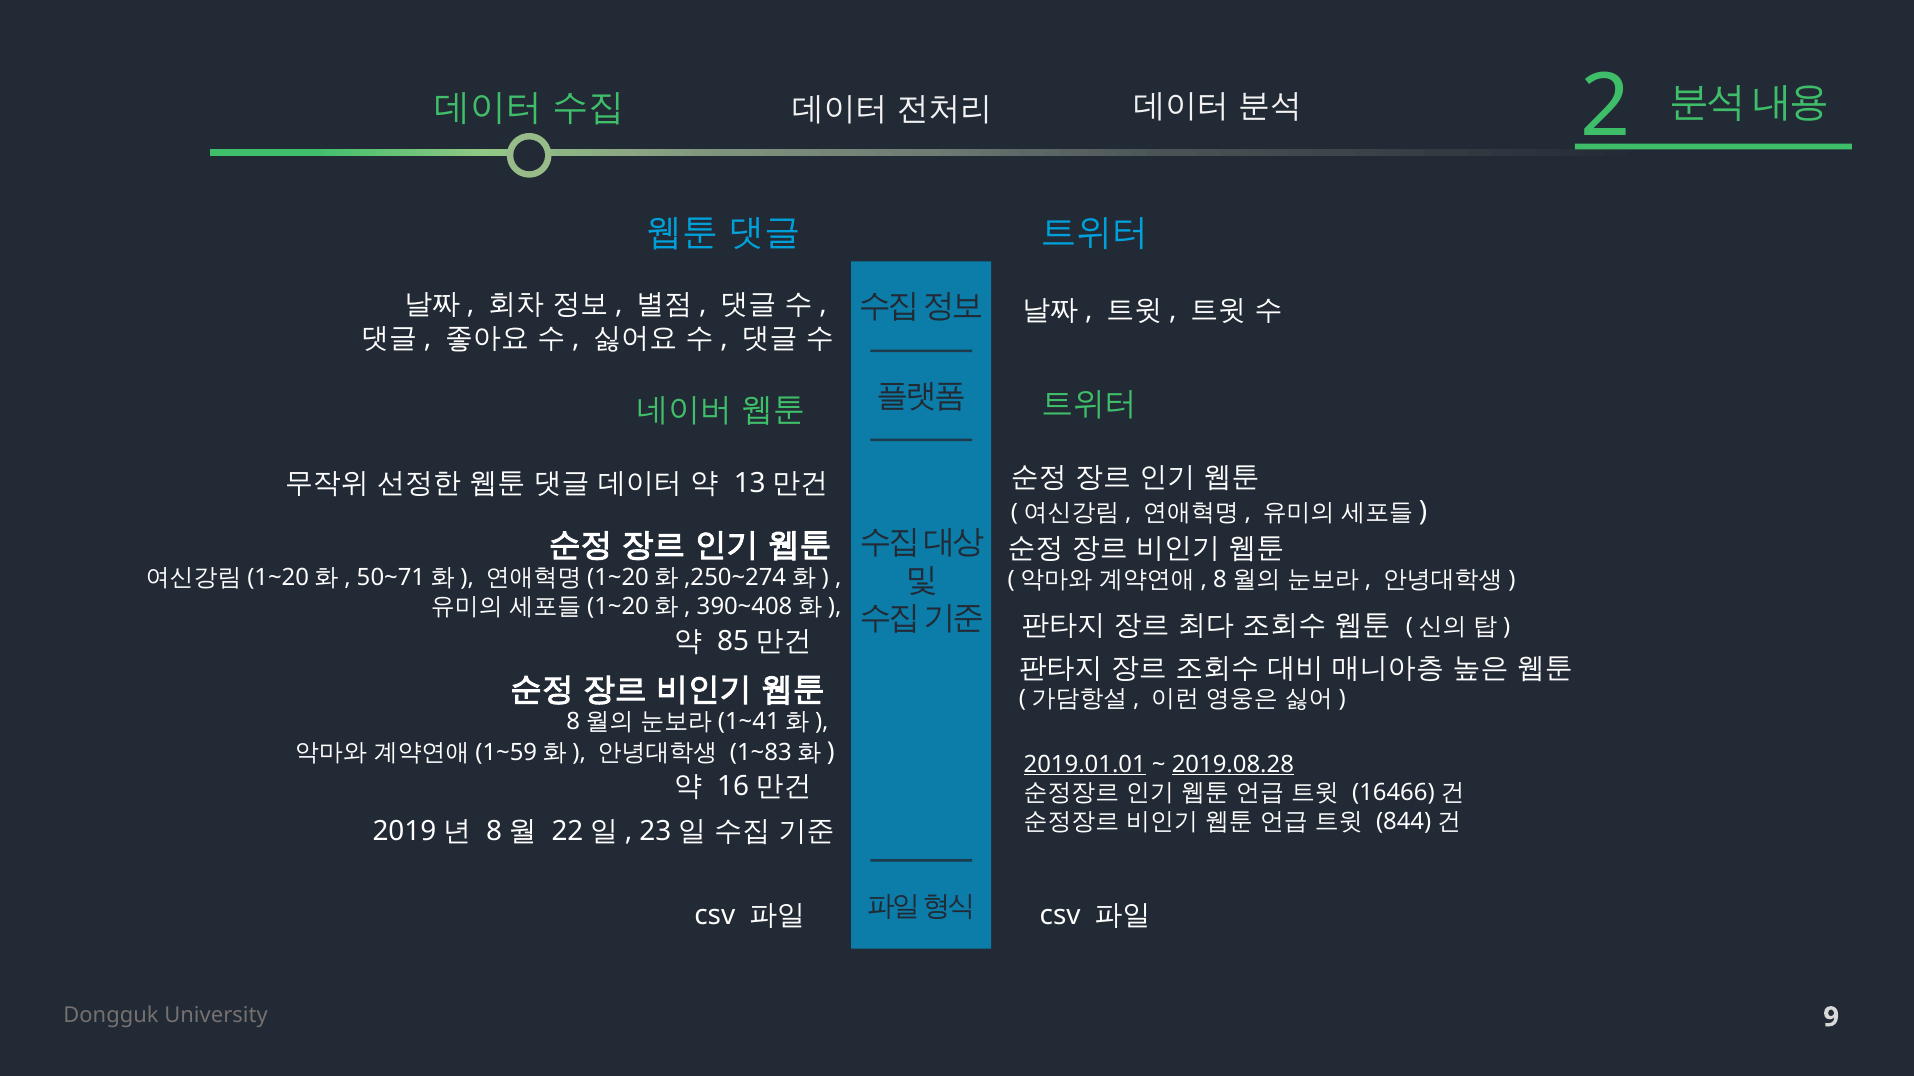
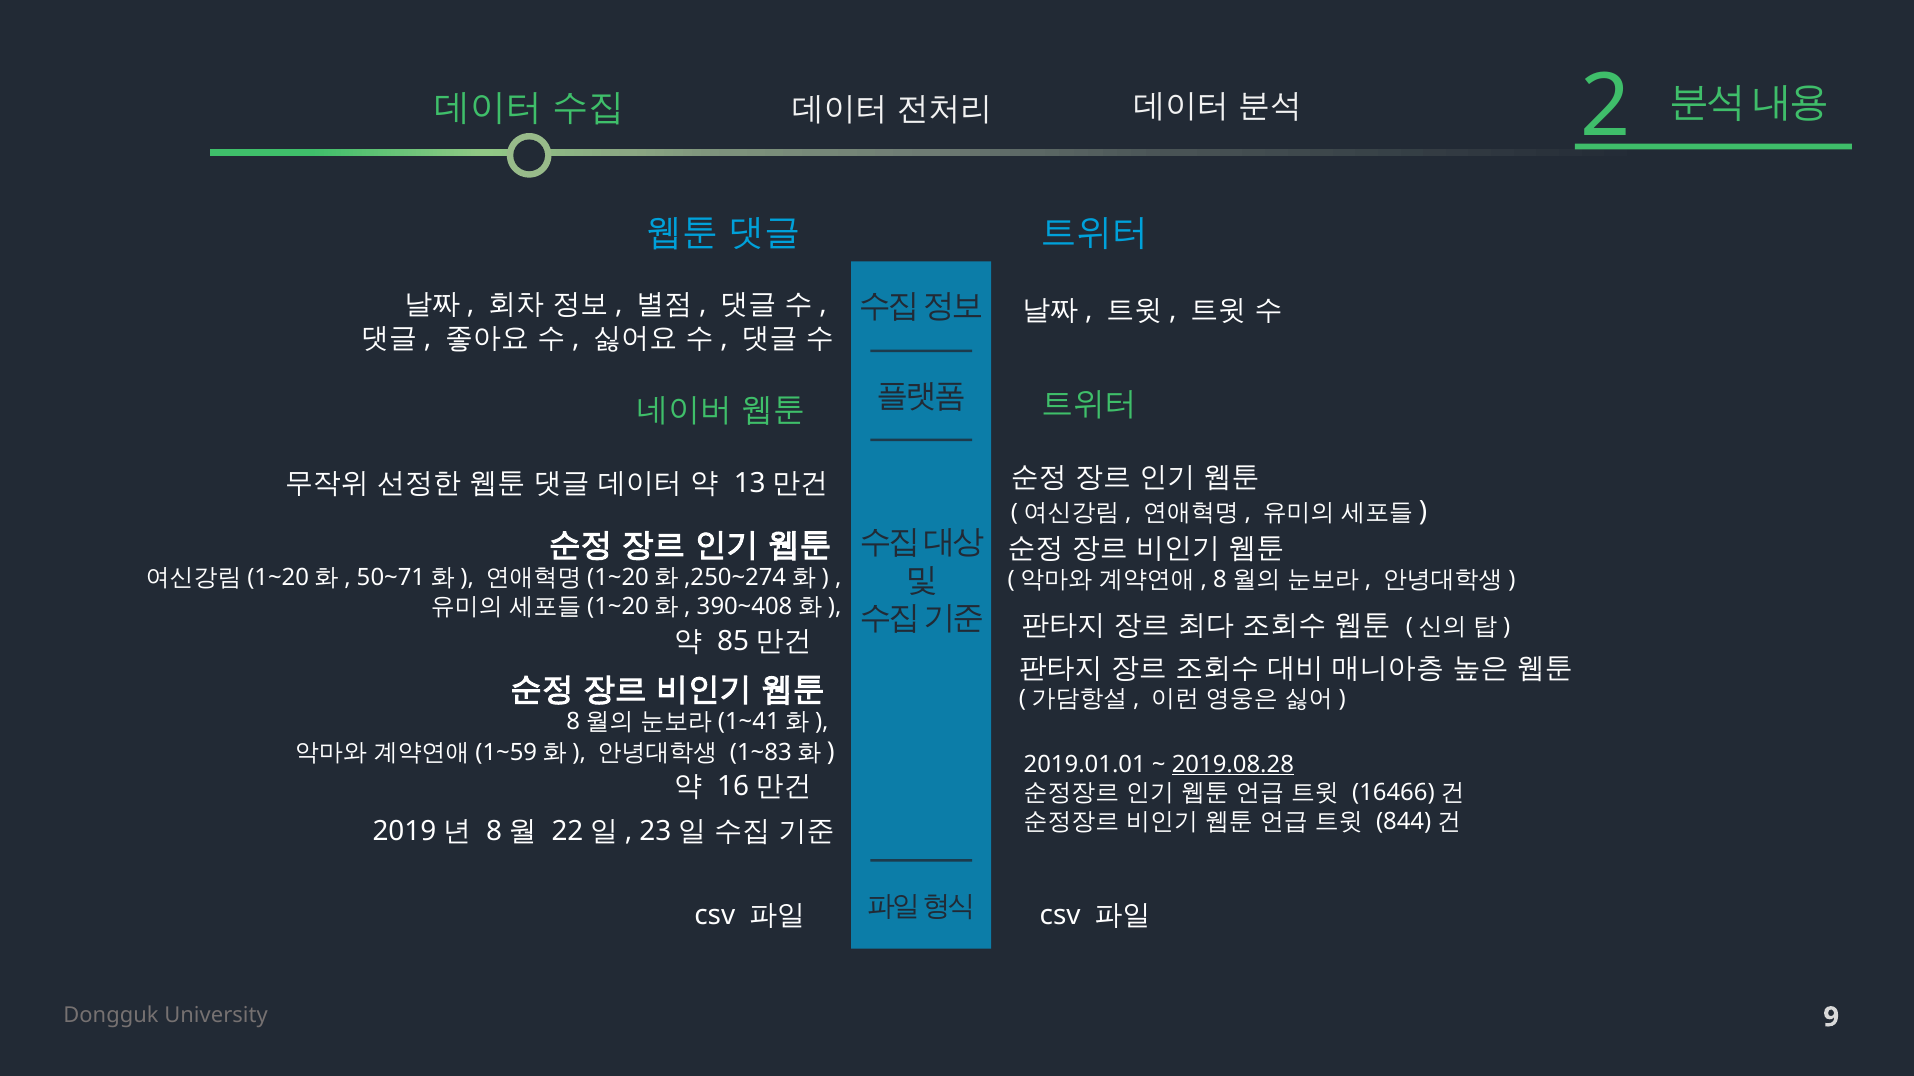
2019.01.01 underline: present -> none (1085, 765)
